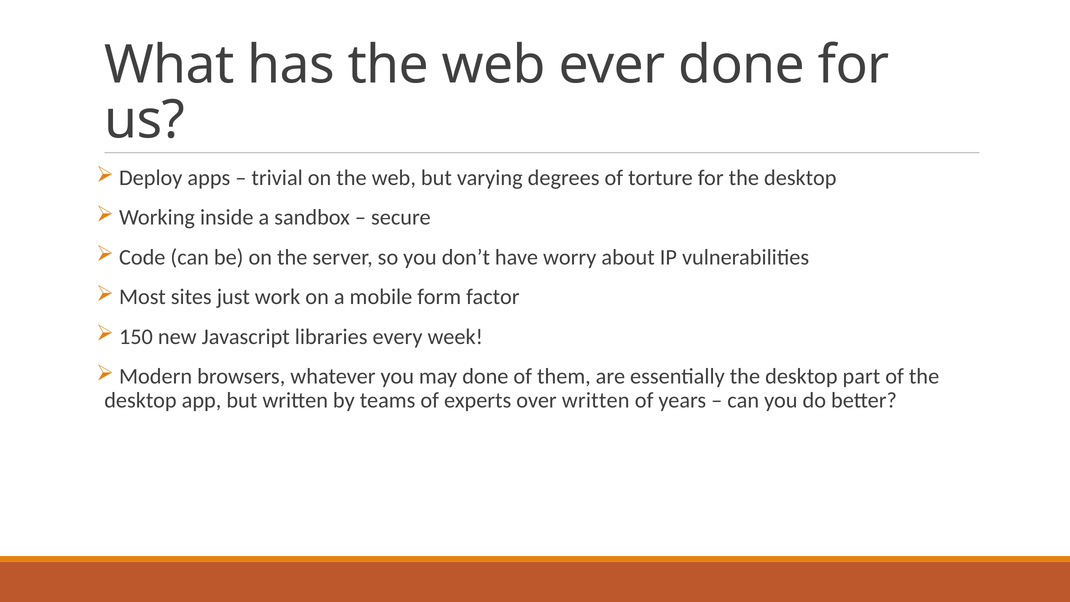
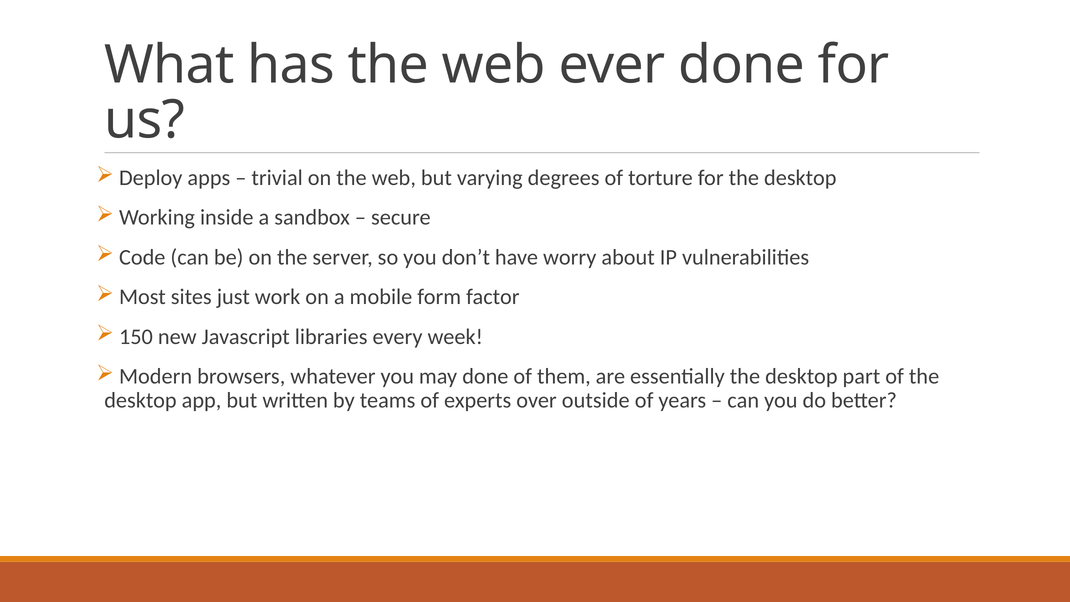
over written: written -> outside (596, 400)
